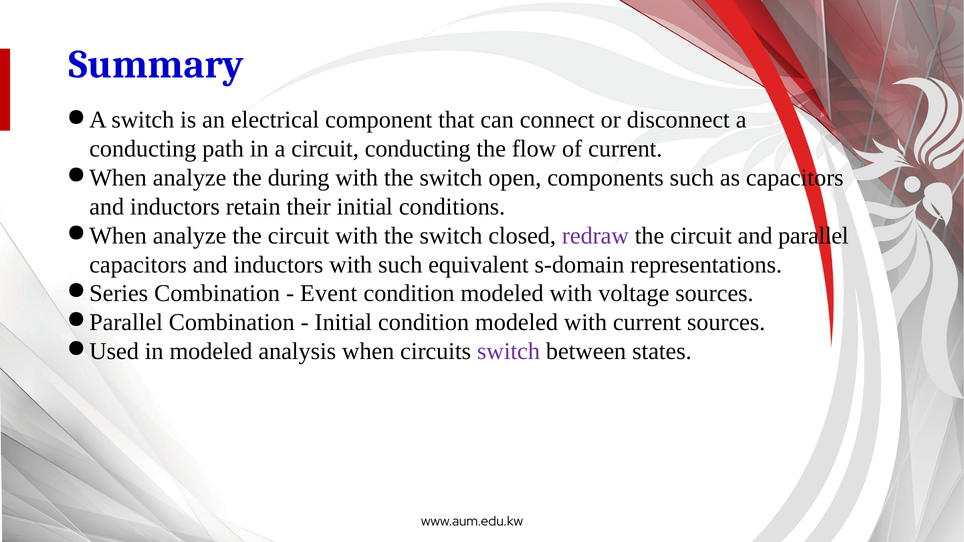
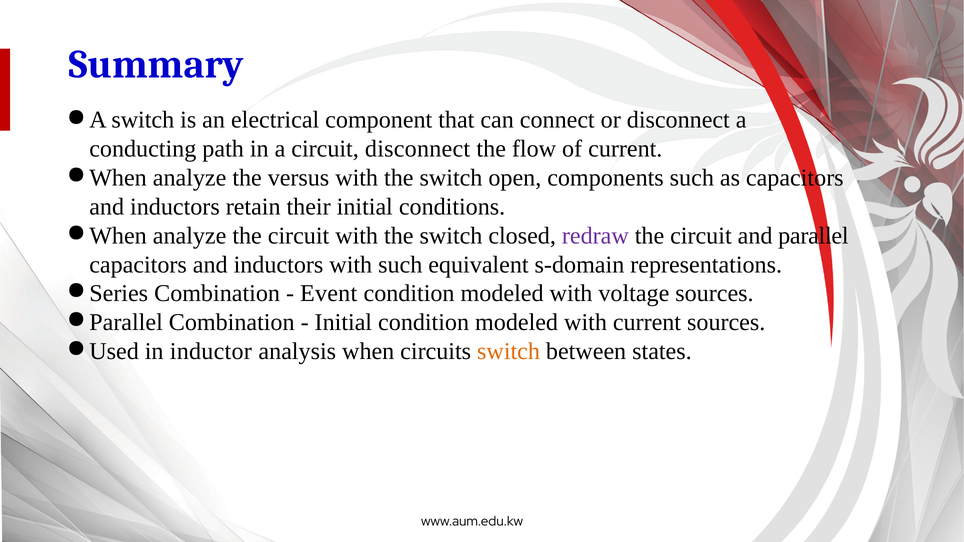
circuit conducting: conducting -> disconnect (418, 149)
during: during -> versus (299, 178)
in modeled: modeled -> inductor (211, 351)
switch colour: purple -> orange (509, 351)
